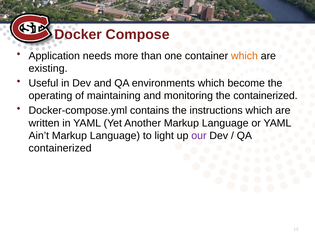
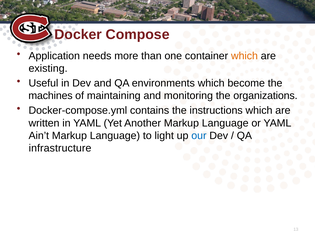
operating: operating -> machines (51, 96)
the containerized: containerized -> organizations (265, 96)
our colour: purple -> blue (199, 136)
containerized: containerized -> infrastructure (60, 148)
